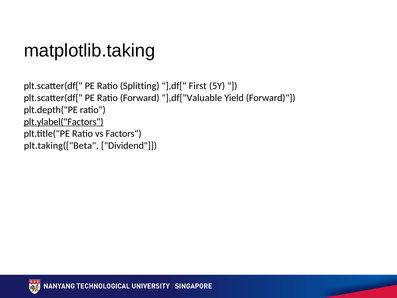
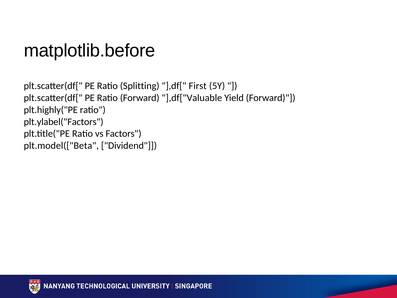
matplotlib.taking: matplotlib.taking -> matplotlib.before (90, 51)
plt.depth("PE: plt.depth("PE -> plt.highly("PE (51, 110)
plt.ylabel("Factors underline: present -> none (64, 122)
plt.taking(["Beta: plt.taking(["Beta -> plt.model(["Beta (61, 145)
